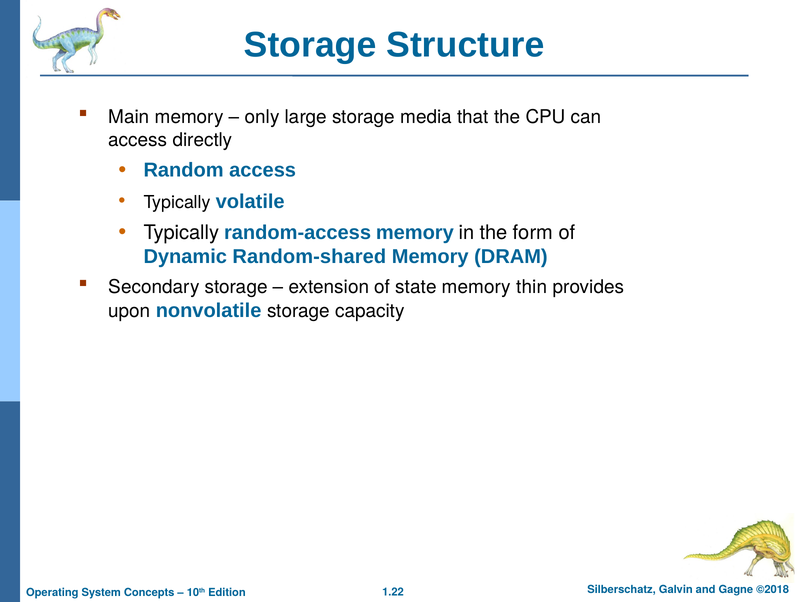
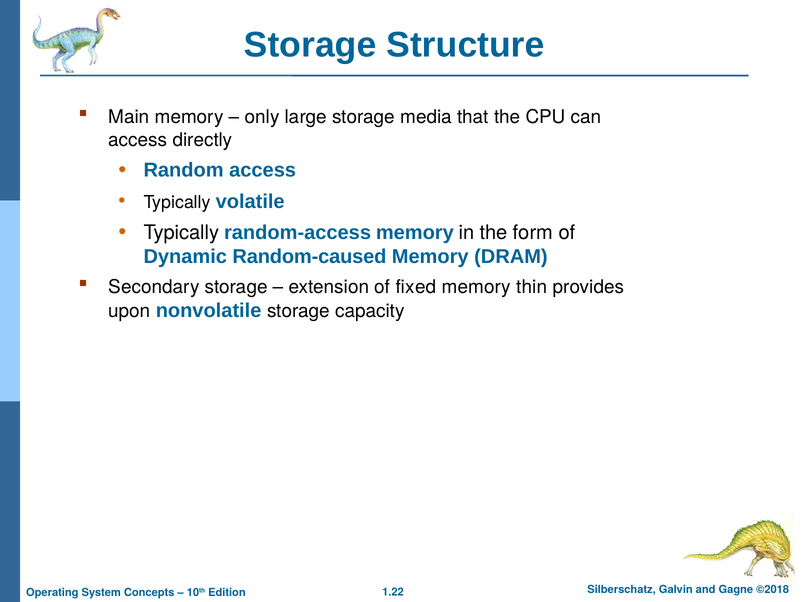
Random-shared: Random-shared -> Random-caused (309, 256)
state: state -> fixed (416, 287)
